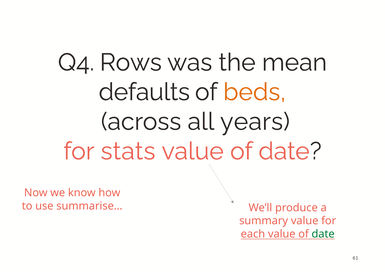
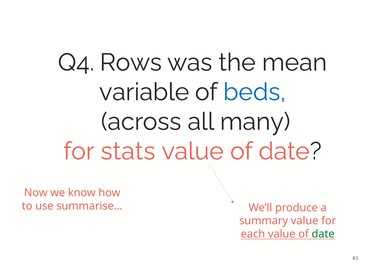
defaults: defaults -> variable (144, 92)
beds colour: orange -> blue (255, 92)
years: years -> many (255, 122)
